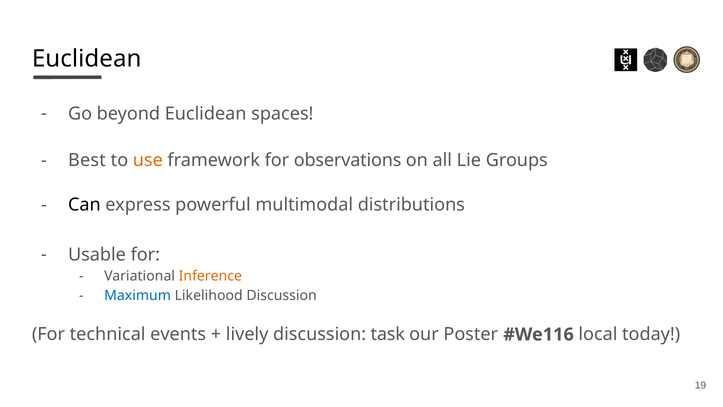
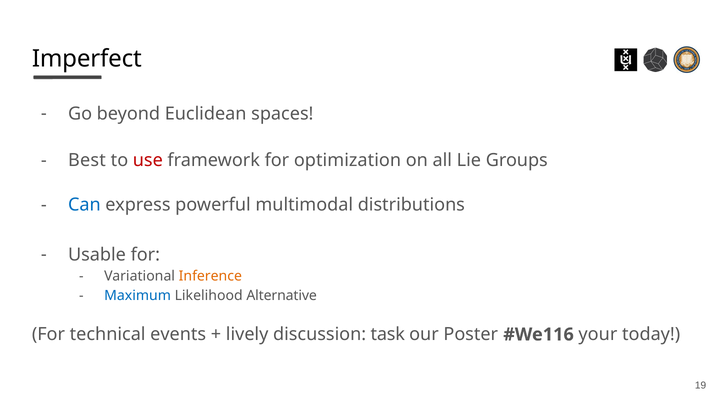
Euclidean: Euclidean -> Imperfect (87, 59)
use colour: orange -> red (148, 160)
observations: observations -> optimization (348, 160)
Can colour: black -> blue (84, 205)
Likelihood Discussion: Discussion -> Alternative (282, 295)
local: local -> your (598, 334)
